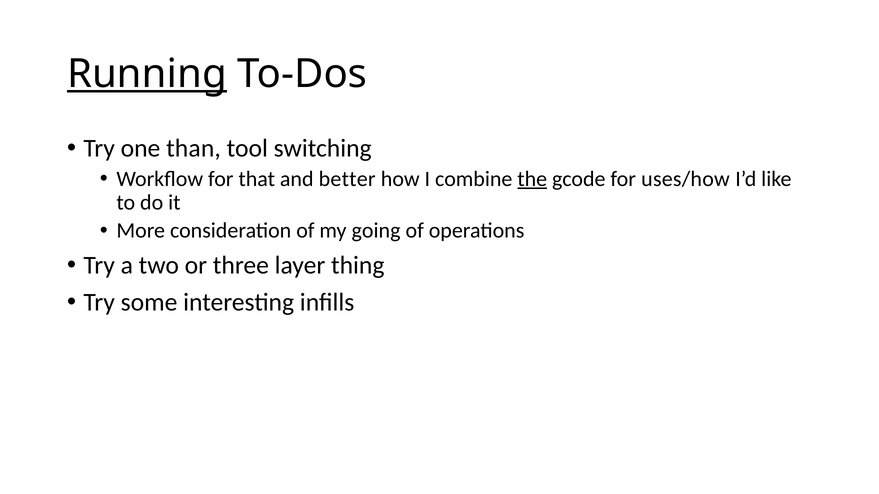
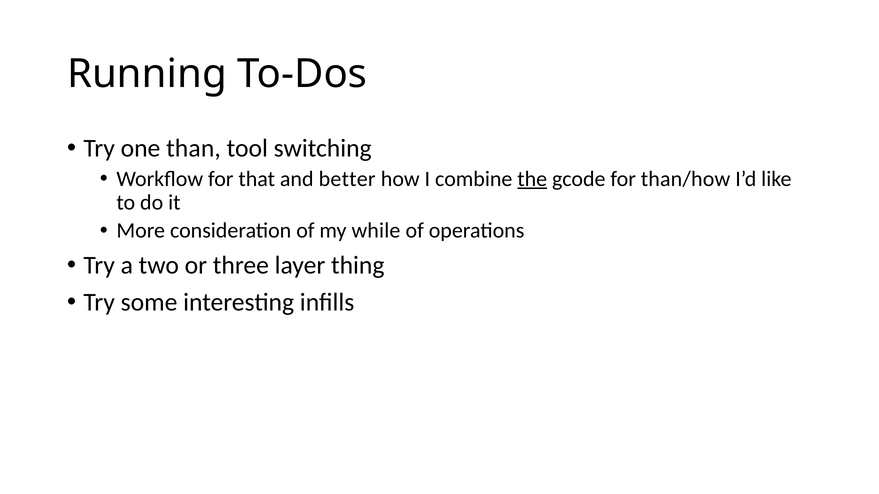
Running underline: present -> none (147, 74)
uses/how: uses/how -> than/how (686, 179)
going: going -> while (376, 231)
